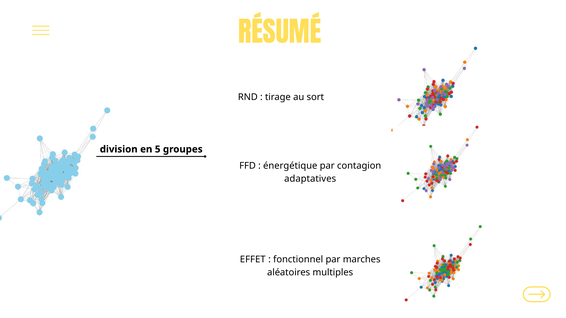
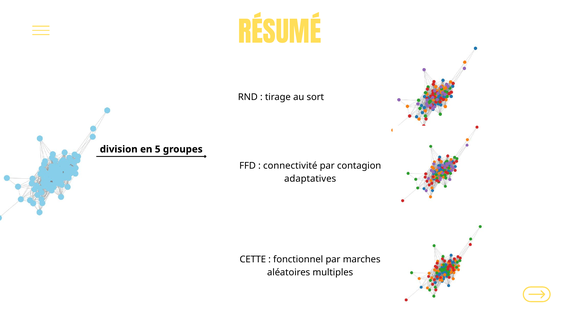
énergétique: énergétique -> connectivité (290, 166)
EFFET: EFFET -> CETTE (253, 260)
